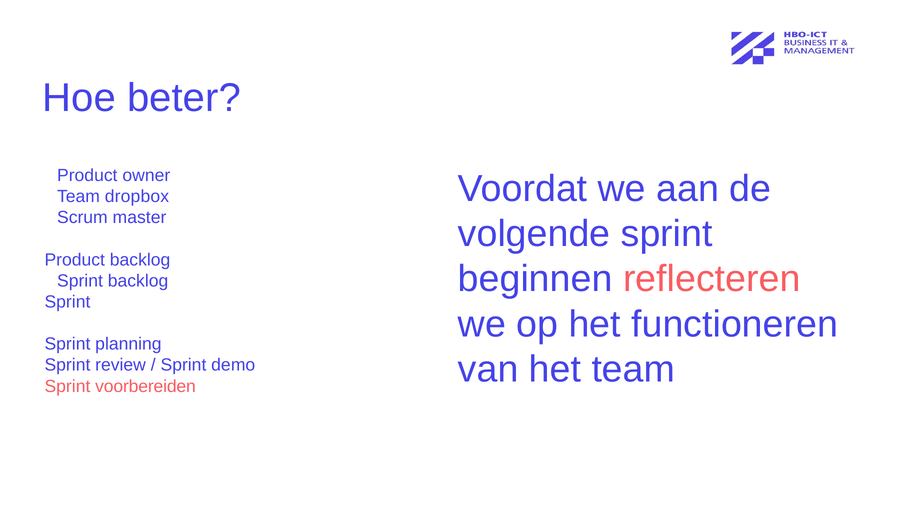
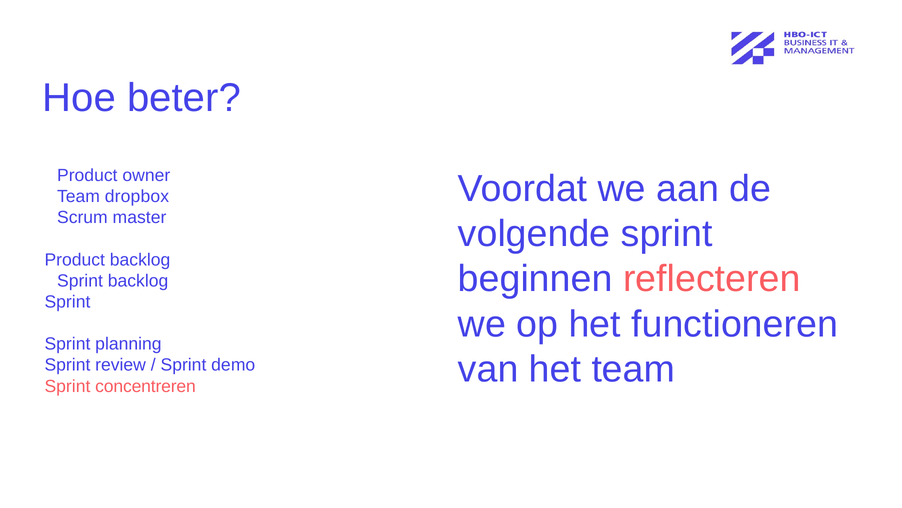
voorbereiden: voorbereiden -> concentreren (146, 386)
